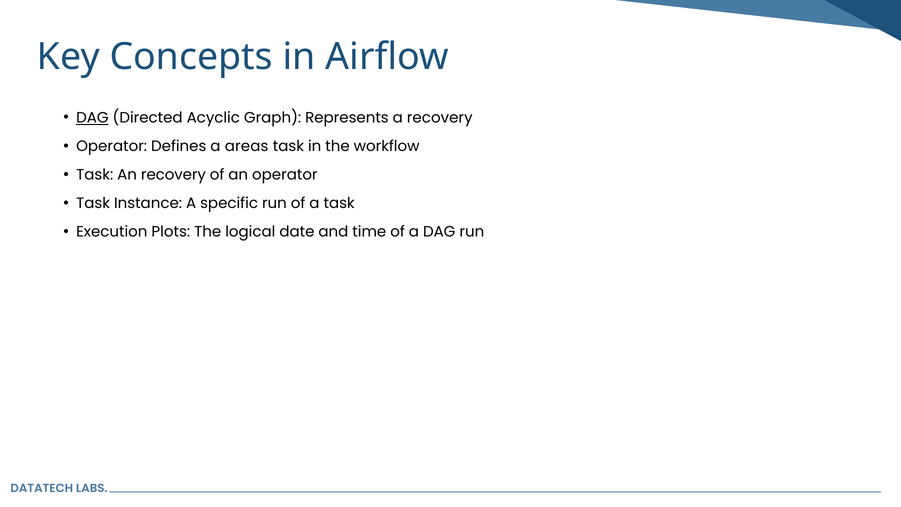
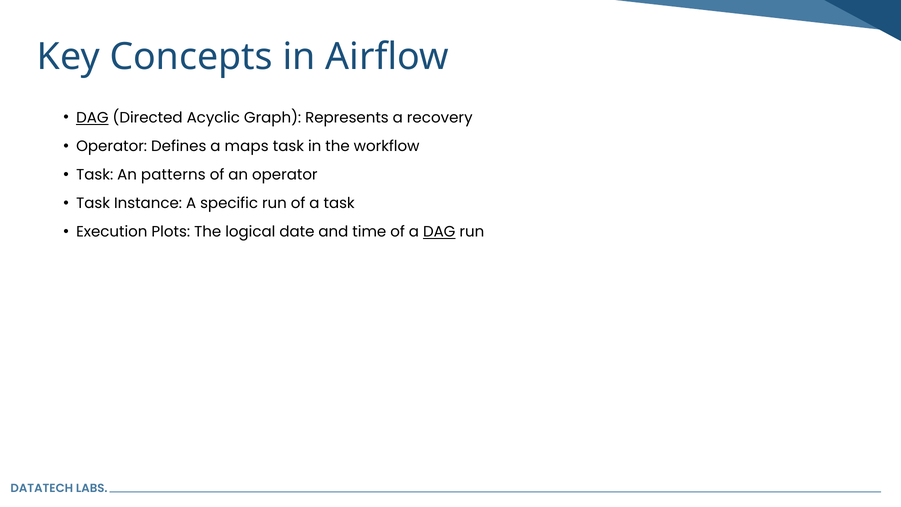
areas: areas -> maps (247, 146)
An recovery: recovery -> patterns (173, 175)
DAG underline: none -> present (439, 232)
